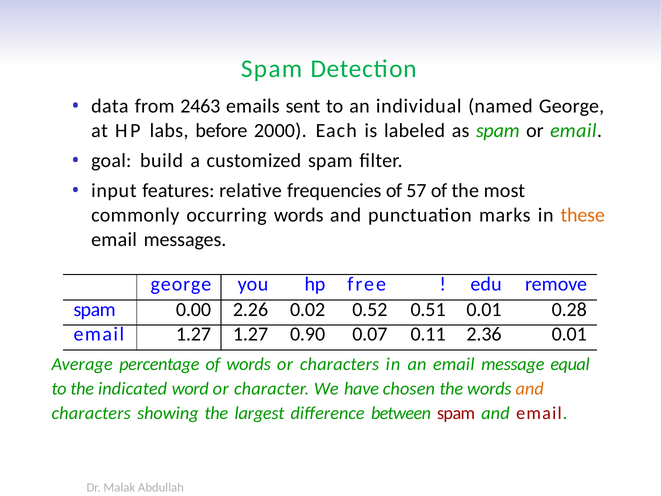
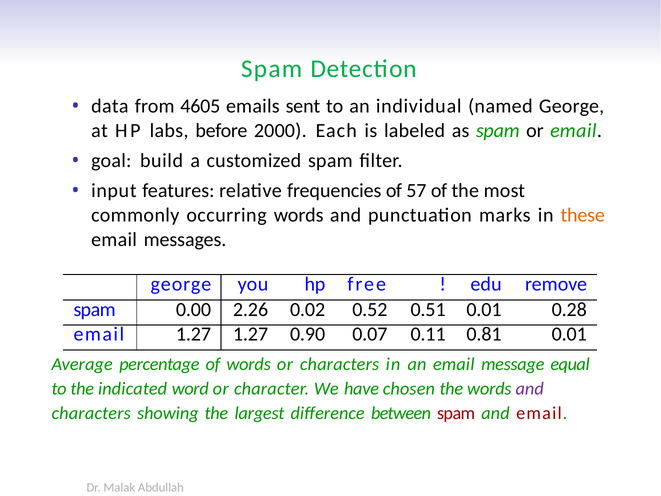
2463: 2463 -> 4605 (200, 106)
2.36: 2.36 -> 0.81 (484, 334)
and colour: orange -> purple (530, 389)
